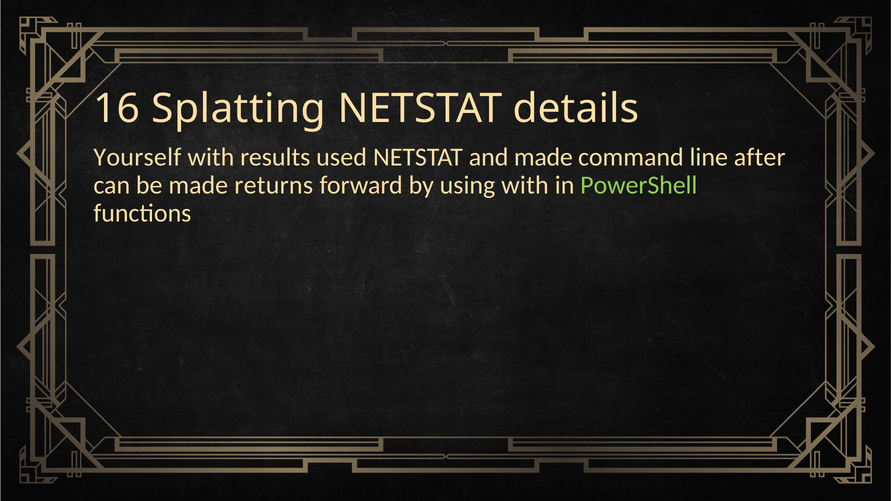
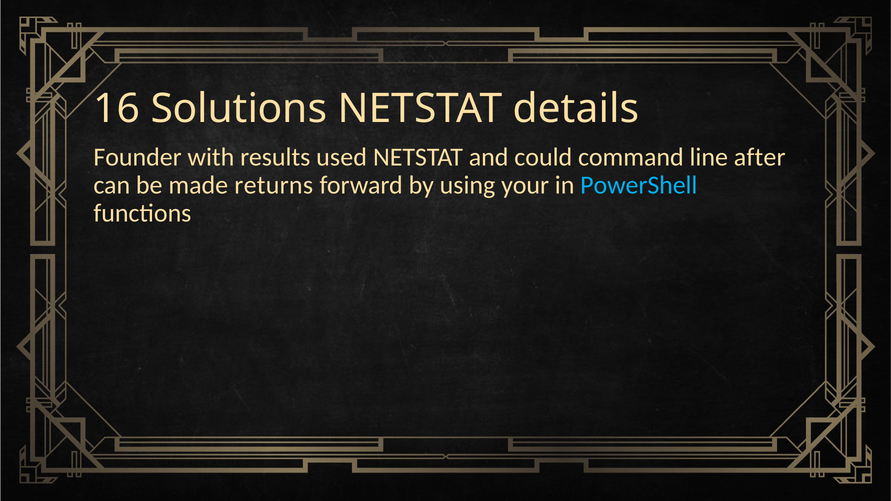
Splatting: Splatting -> Solutions (239, 109)
Yourself: Yourself -> Founder (138, 157)
and made: made -> could (543, 157)
using with: with -> your (525, 185)
PowerShell colour: light green -> light blue (639, 185)
